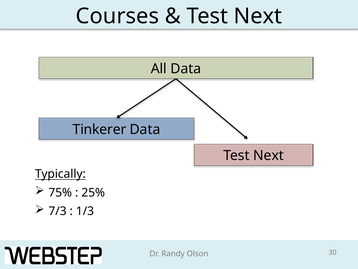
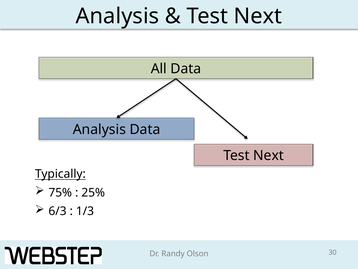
Courses: Courses -> Analysis (117, 16)
Tinkerer: Tinkerer -> Analysis (99, 129)
7/3: 7/3 -> 6/3 (57, 211)
